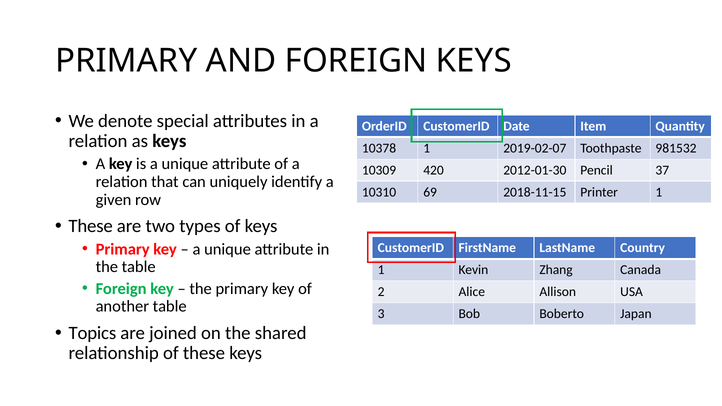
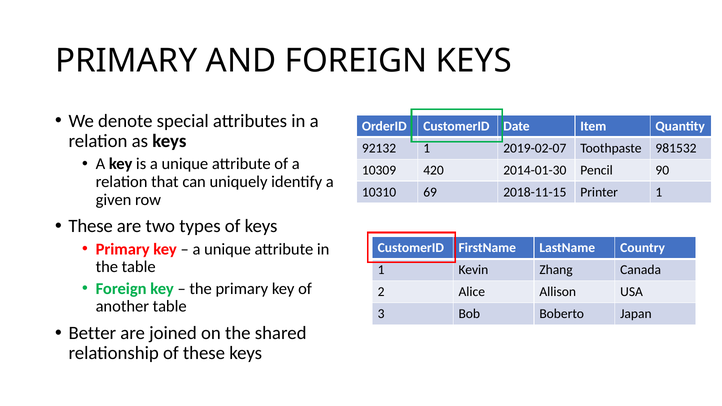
10378: 10378 -> 92132 (379, 148)
2012-01-30: 2012-01-30 -> 2014-01-30 (535, 170)
37: 37 -> 90 (662, 170)
Topics: Topics -> Better (92, 333)
